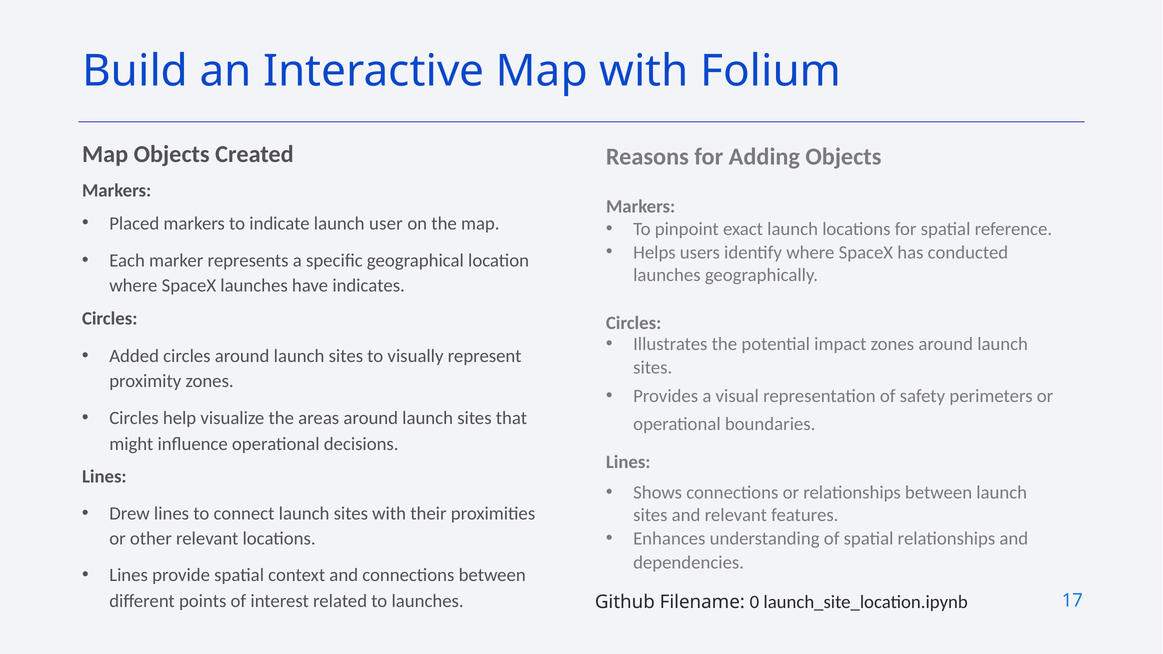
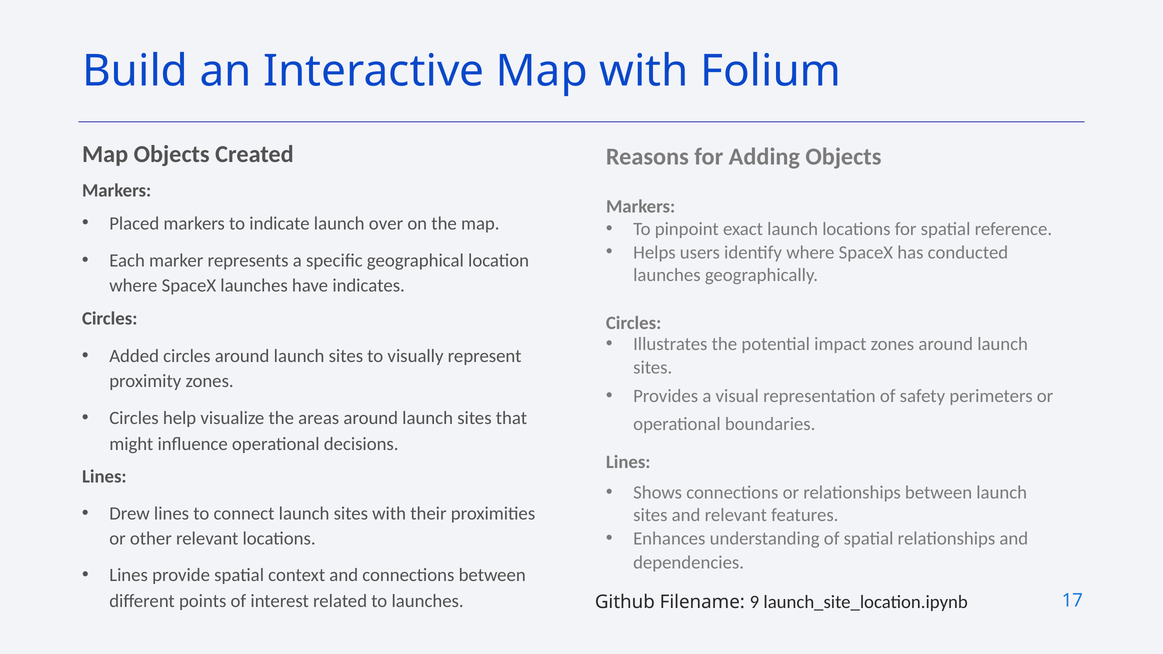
user: user -> over (386, 223)
0: 0 -> 9 (755, 602)
